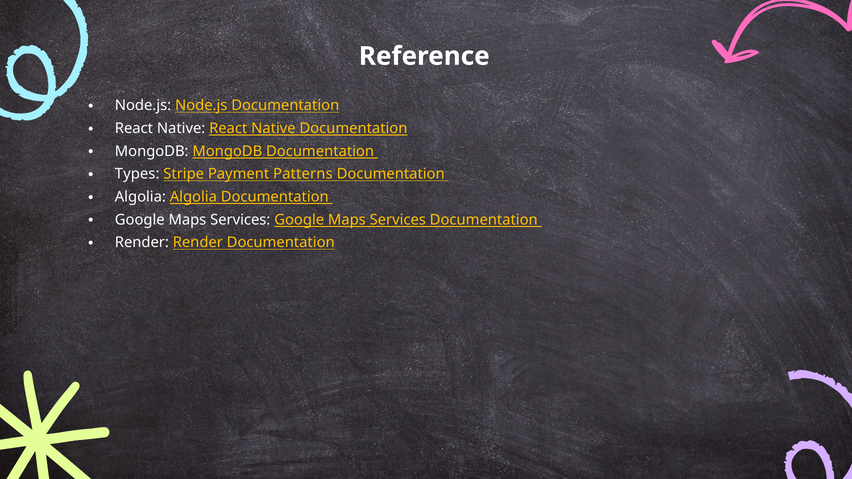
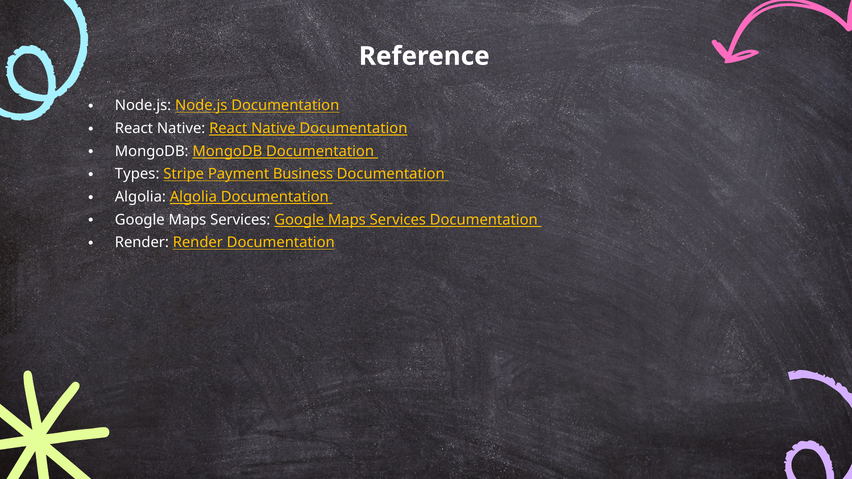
Patterns: Patterns -> Business (303, 174)
